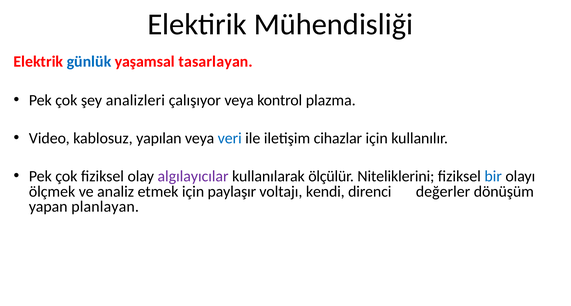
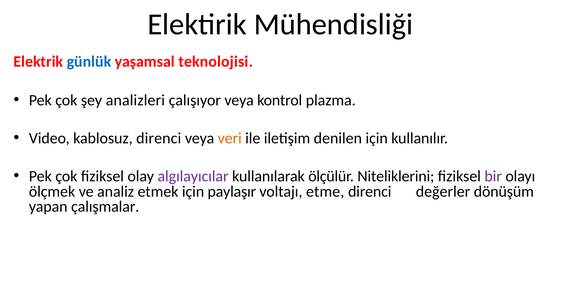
tasarlayan: tasarlayan -> teknolojisi (216, 61)
kablosuz yapılan: yapılan -> direnci (159, 138)
veri colour: blue -> orange (230, 138)
cihazlar: cihazlar -> denilen (338, 138)
bir colour: blue -> purple (493, 176)
kendi: kendi -> etme (325, 191)
planlayan: planlayan -> çalışmalar (105, 207)
